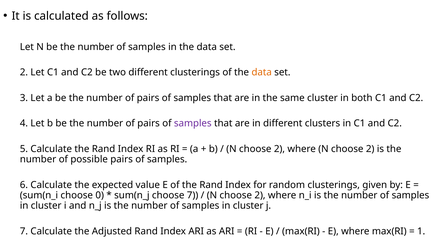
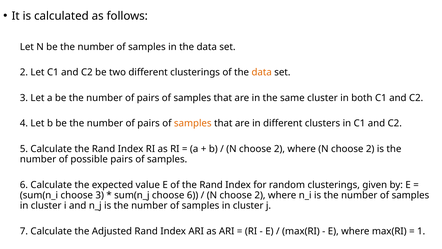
samples colour: purple -> orange (193, 123)
choose 0: 0 -> 3 (100, 195)
choose 7: 7 -> 6 (193, 195)
